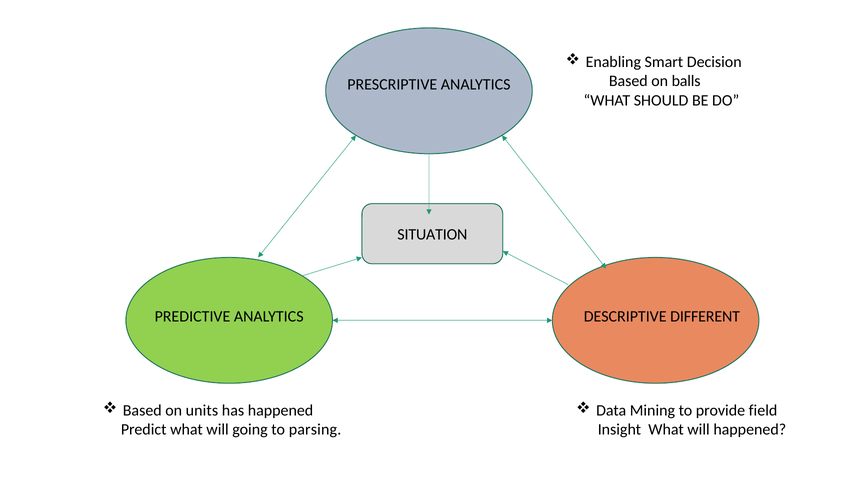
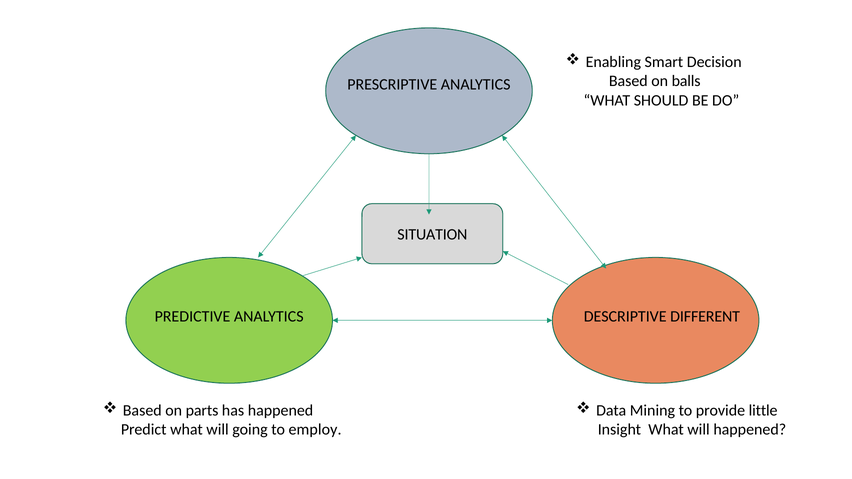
units: units -> parts (202, 411)
field: field -> little (763, 411)
parsing: parsing -> employ (315, 430)
